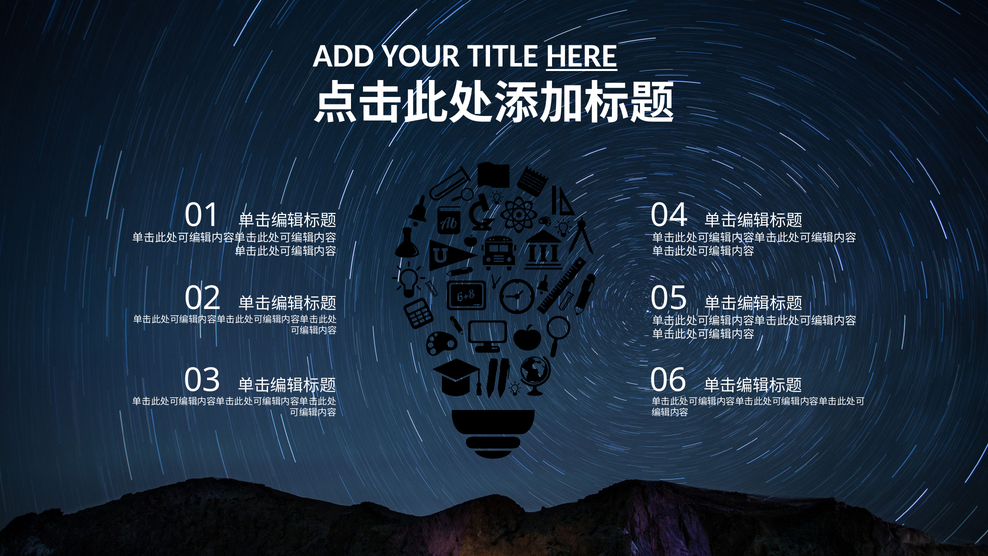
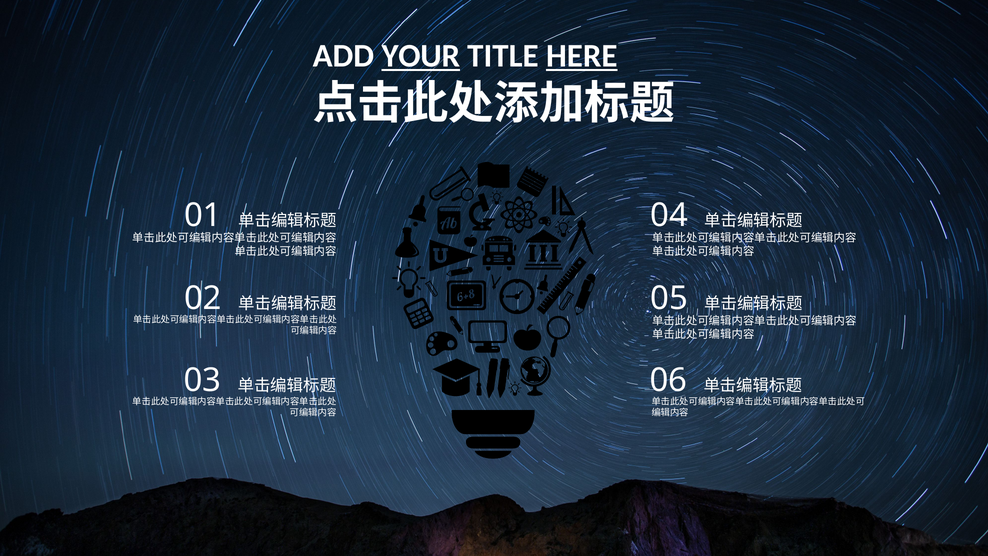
YOUR underline: none -> present (421, 56)
